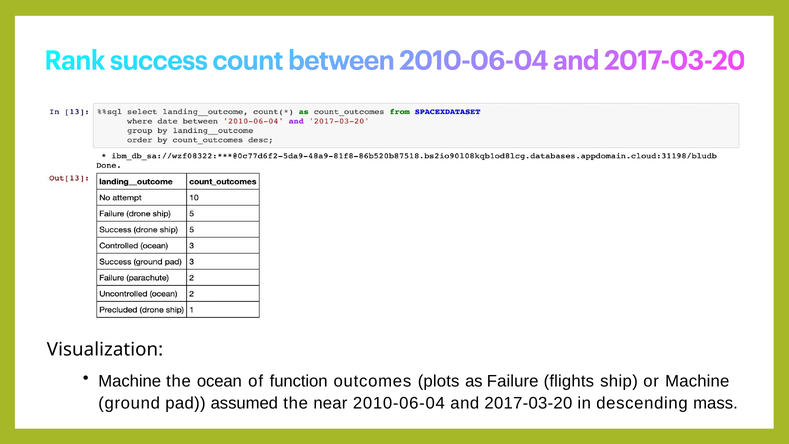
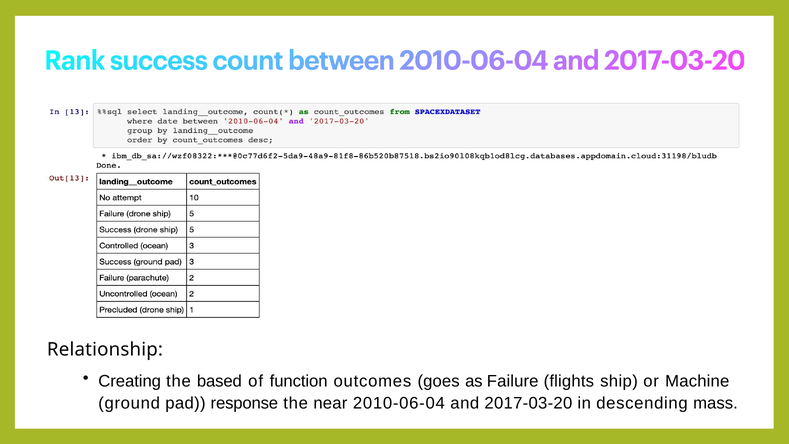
Visualization: Visualization -> Relationship (105, 349)
Machine: Machine -> Creating (130, 381)
ocean: ocean -> based (219, 381)
plots: plots -> goes (439, 381)
assumed: assumed -> response (244, 403)
